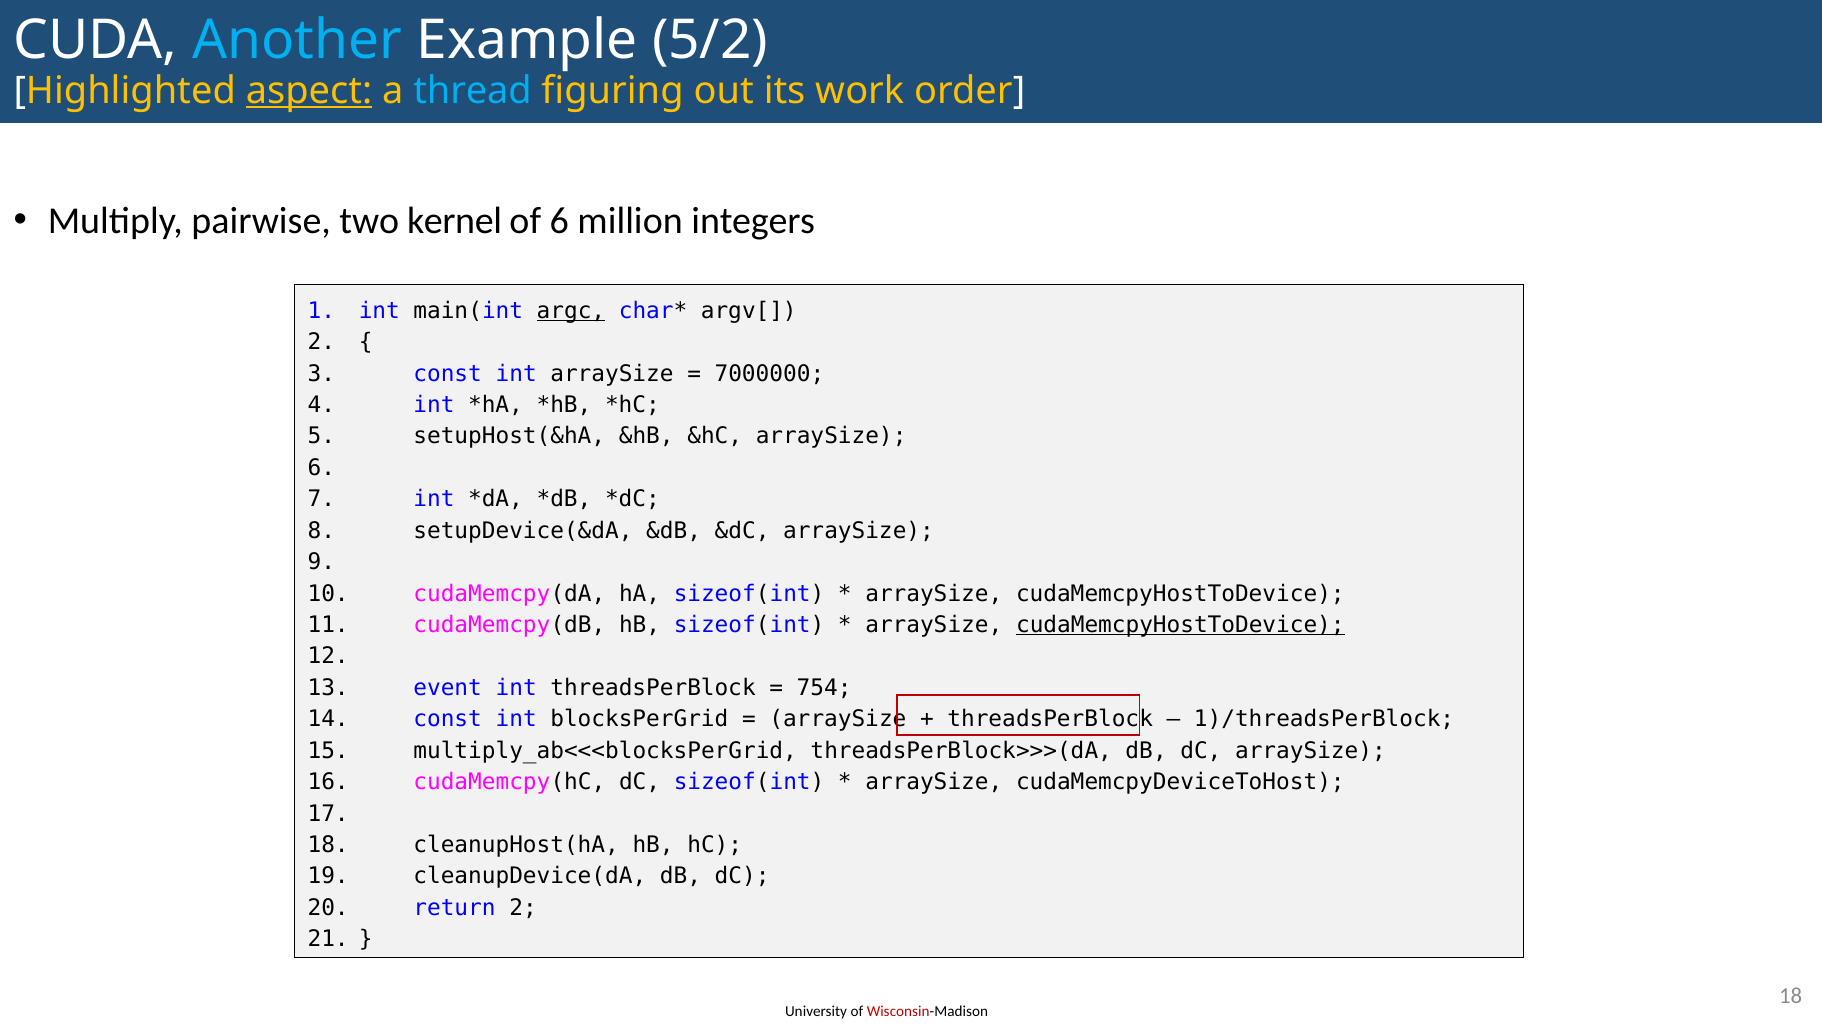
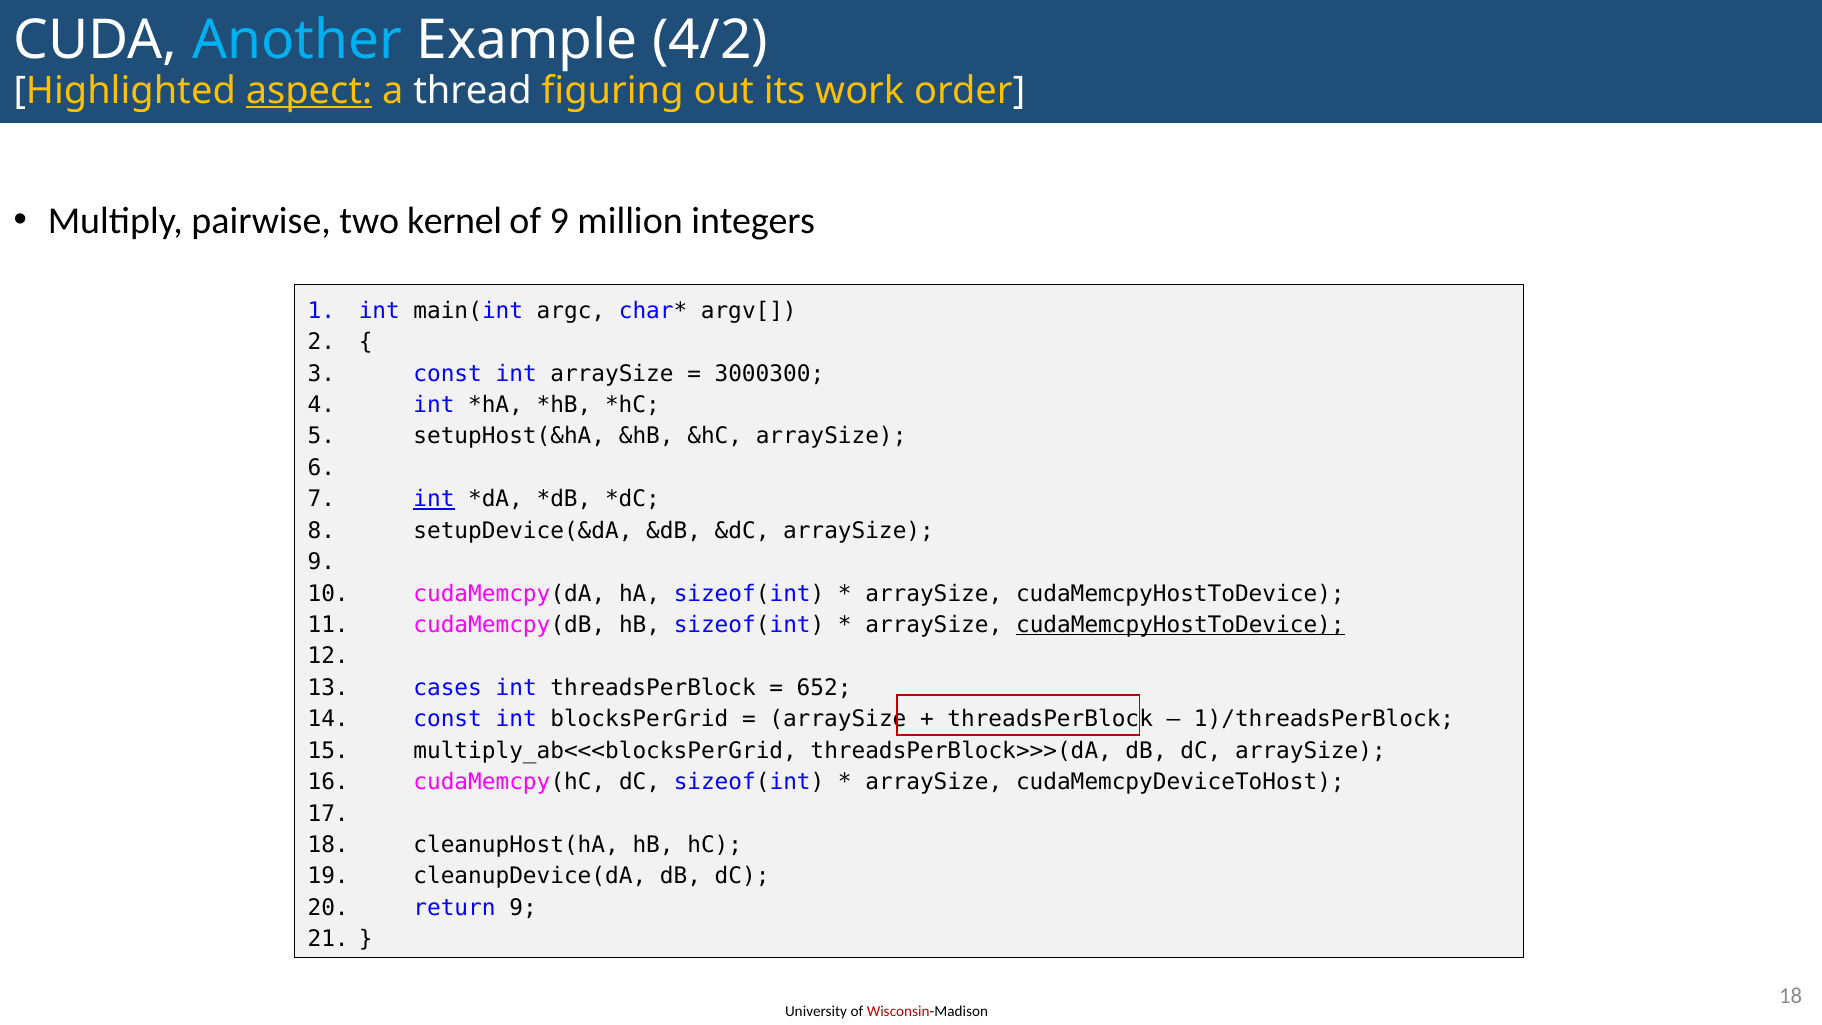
5/2: 5/2 -> 4/2 (710, 41)
thread colour: light blue -> white (473, 91)
of 6: 6 -> 9 (559, 221)
argc underline: present -> none (571, 311)
7000000: 7000000 -> 3000300 (769, 374)
int underline: none -> present (434, 499)
event: event -> cases (448, 688)
754: 754 -> 652 (824, 688)
return 2: 2 -> 9 (523, 908)
